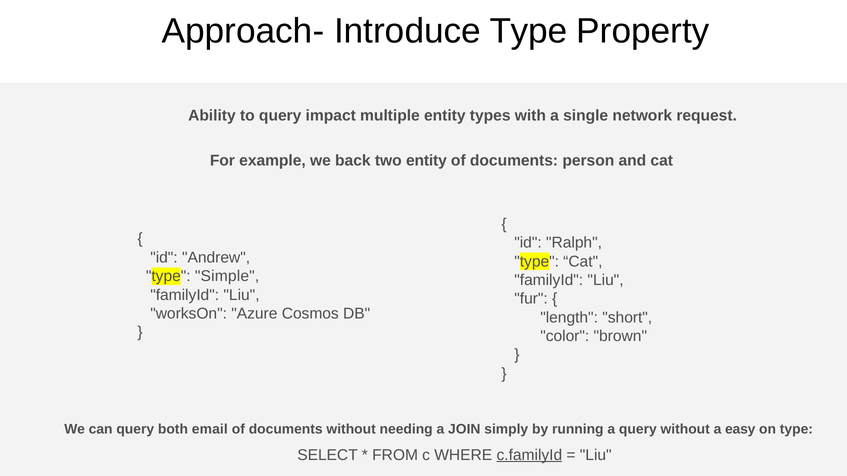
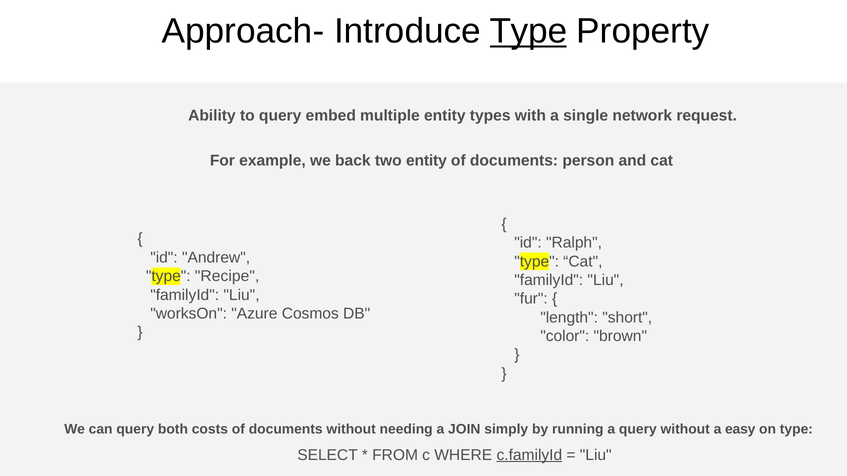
Type underline: none -> present (529, 31)
impact: impact -> embed (331, 116)
Simple: Simple -> Recipe (227, 276)
email: email -> costs (210, 429)
